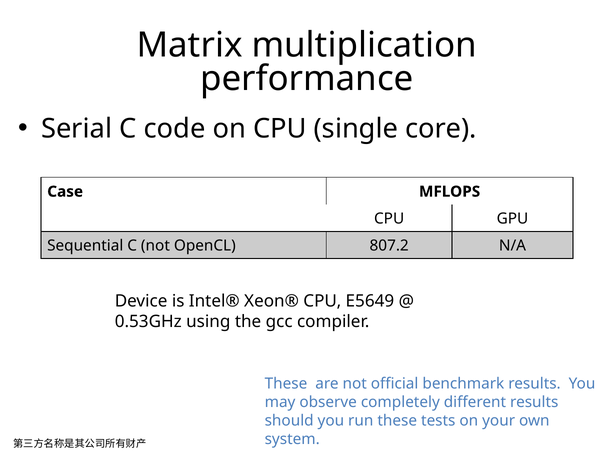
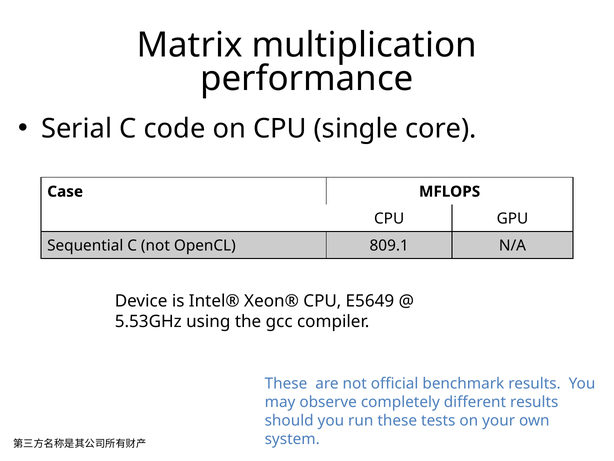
807.2: 807.2 -> 809.1 (389, 246)
0.53GHz: 0.53GHz -> 5.53GHz (148, 321)
